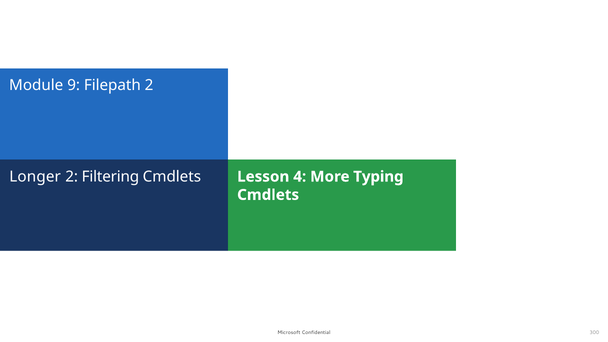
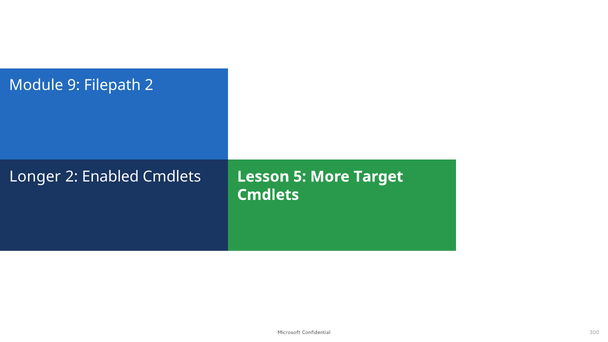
Filtering: Filtering -> Enabled (110, 177)
4: 4 -> 5 (300, 177)
Typing: Typing -> Target (378, 177)
